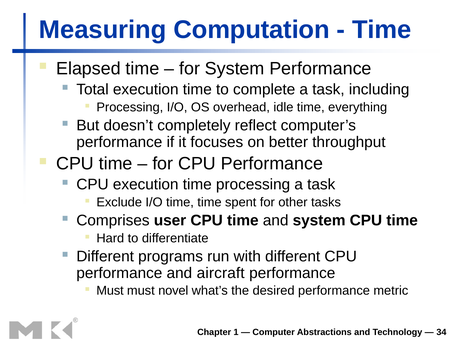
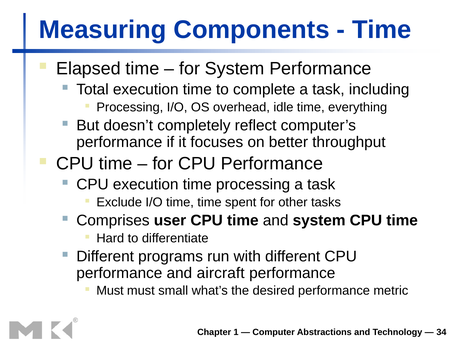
Computation: Computation -> Components (252, 30)
novel: novel -> small (173, 291)
